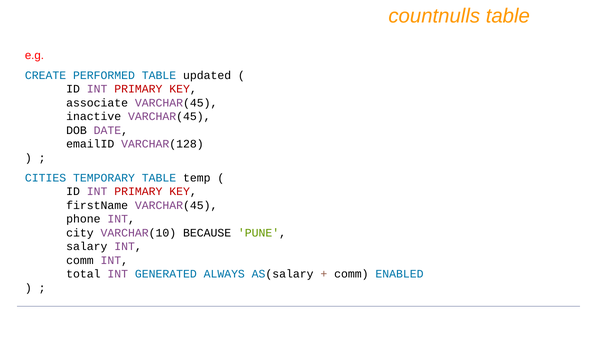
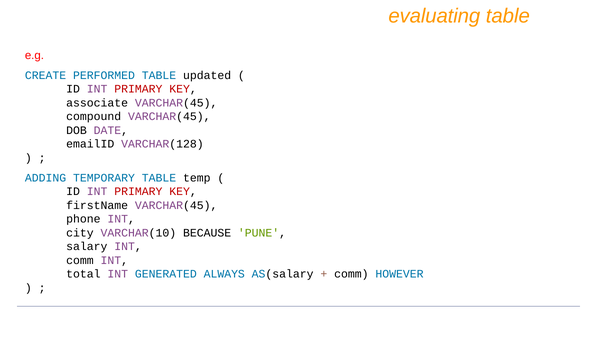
countnulls: countnulls -> evaluating (434, 16)
inactive: inactive -> compound (94, 117)
CITIES: CITIES -> ADDING (46, 178)
ENABLED: ENABLED -> HOWEVER (400, 274)
